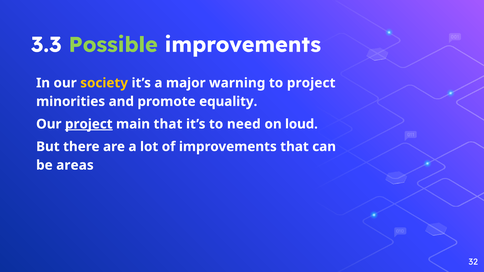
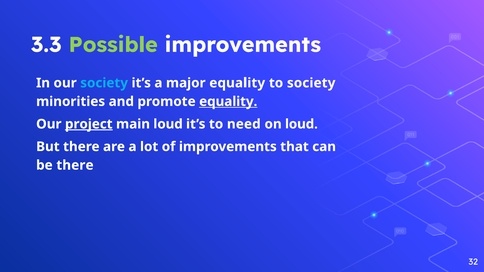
society colour: yellow -> light blue (104, 83)
major warning: warning -> equality (237, 83)
to project: project -> society (311, 83)
equality underline: none -> present (228, 102)
main that: that -> loud (168, 124)
be areas: areas -> there (75, 165)
